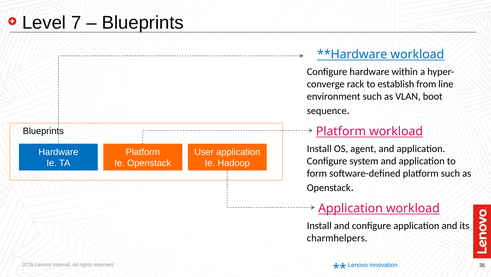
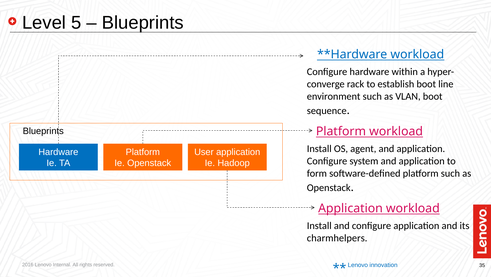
7: 7 -> 5 (76, 23)
establish from: from -> boot (426, 84)
